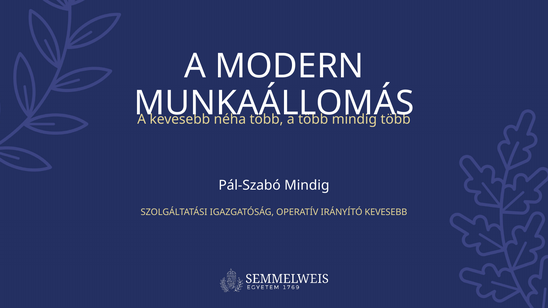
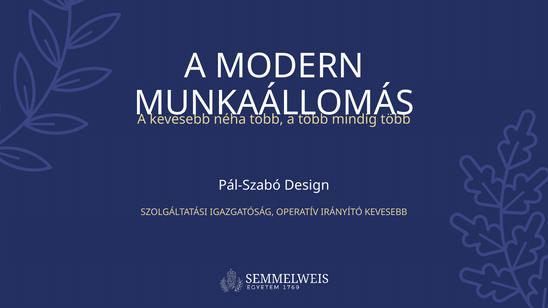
Pál-Szabó Mindig: Mindig -> Design (307, 186)
